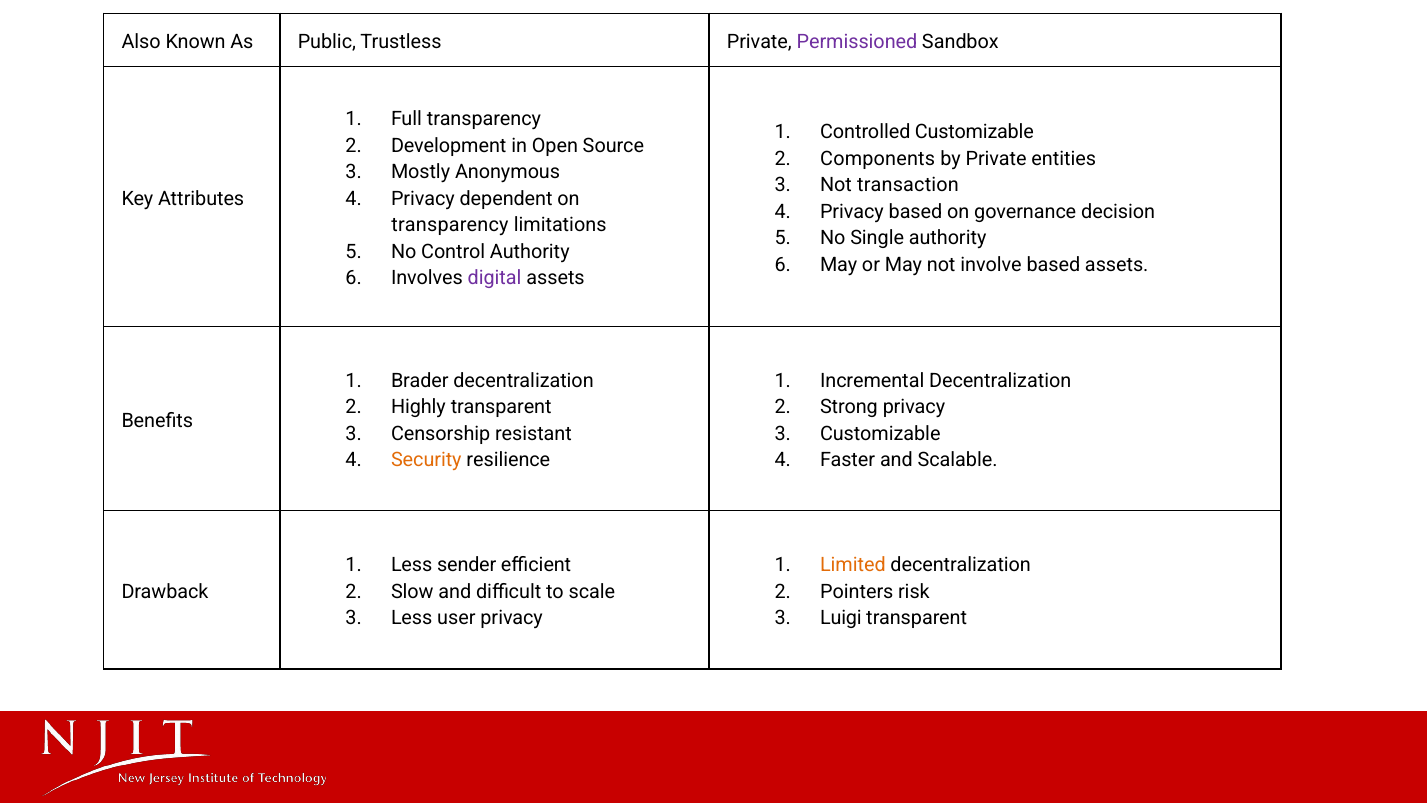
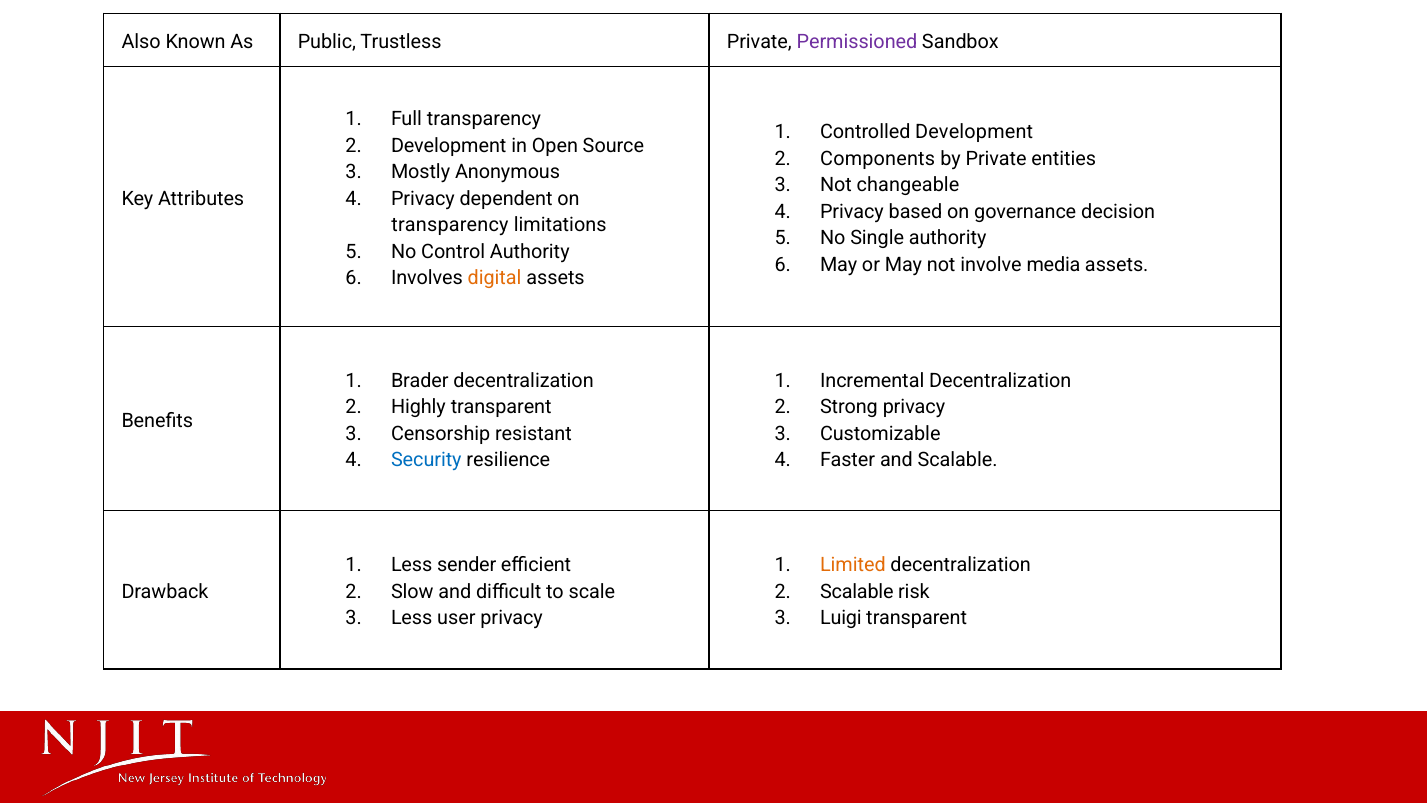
Controlled Customizable: Customizable -> Development (974, 132)
transaction: transaction -> changeable (908, 185)
involve based: based -> media (1053, 265)
digital colour: purple -> orange (495, 278)
Security colour: orange -> blue (426, 460)
Pointers: Pointers -> Scalable (857, 592)
